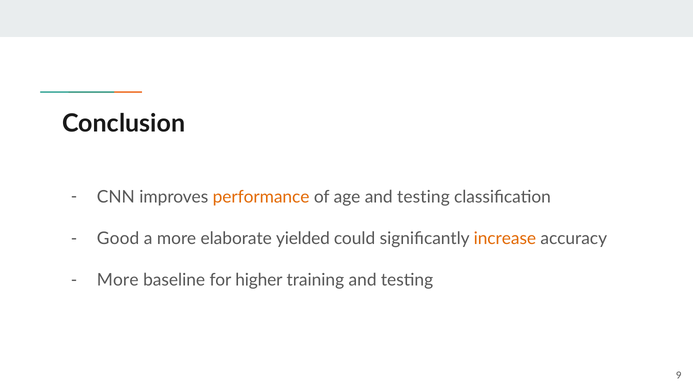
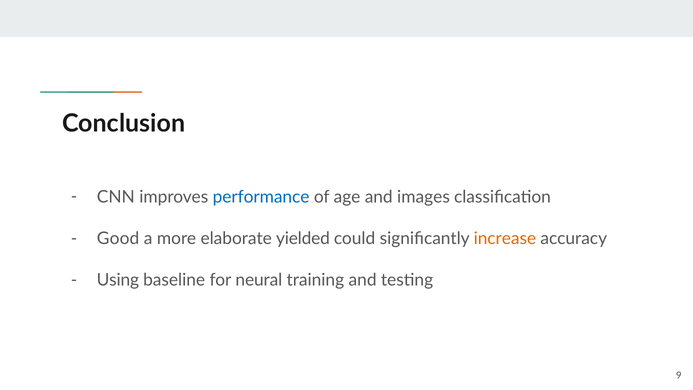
performance colour: orange -> blue (261, 197)
age and testing: testing -> images (423, 197)
More: More -> Using (118, 280)
higher: higher -> neural (259, 280)
